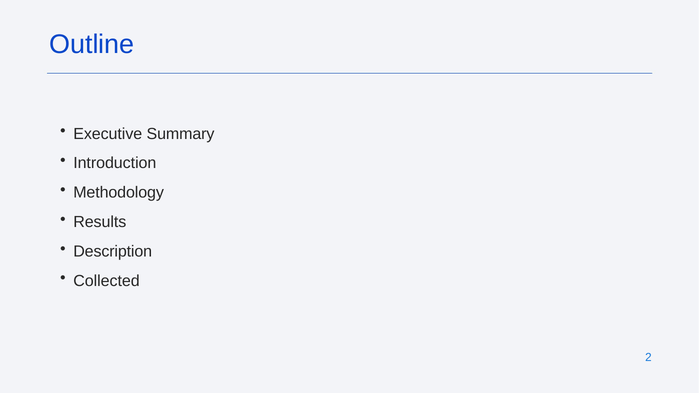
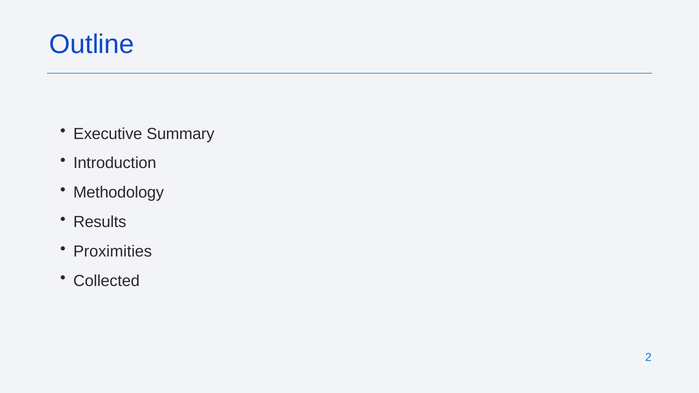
Description: Description -> Proximities (113, 251)
